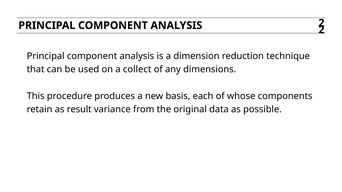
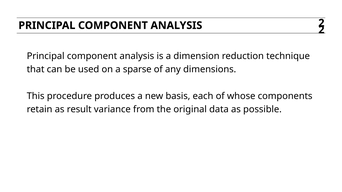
collect: collect -> sparse (137, 69)
